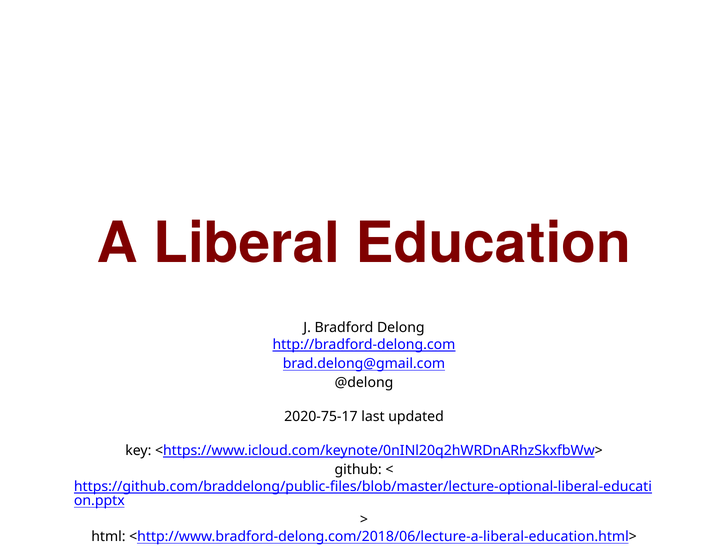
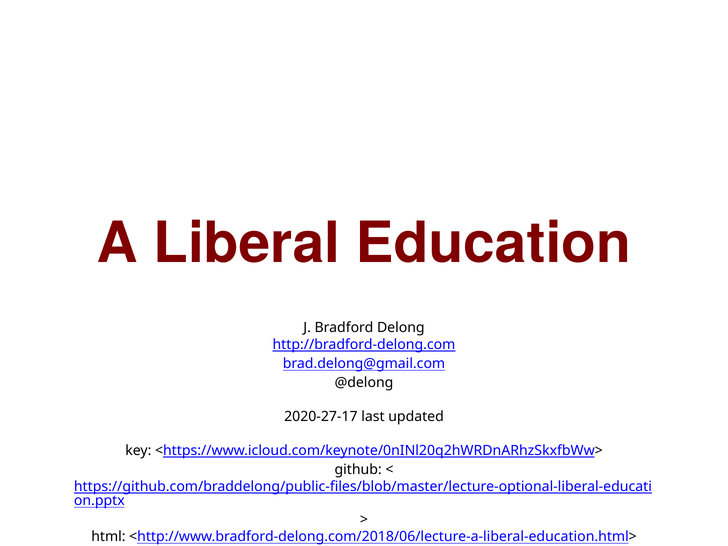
2020-75-17: 2020-75-17 -> 2020-27-17 (321, 417)
